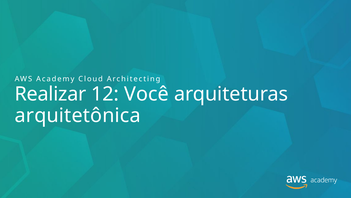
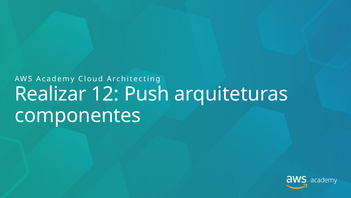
Você: Você -> Push (147, 94)
arquitetônica: arquitetônica -> componentes (78, 115)
